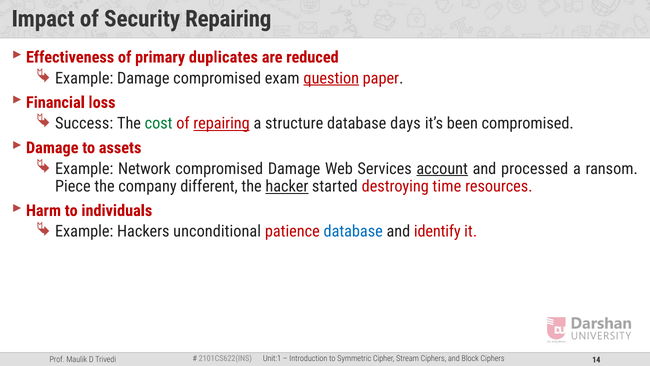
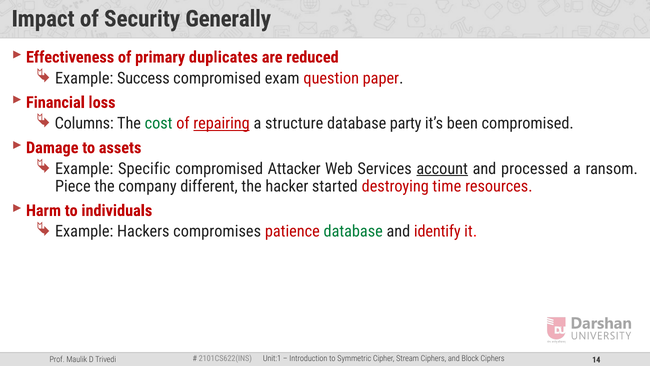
Security Repairing: Repairing -> Generally (228, 19)
Example Damage: Damage -> Success (143, 78)
question underline: present -> none (331, 78)
Success: Success -> Columns (84, 123)
days: days -> party (406, 123)
Network: Network -> Specific (144, 169)
compromised Damage: Damage -> Attacker (294, 169)
hacker underline: present -> none (287, 186)
unconditional: unconditional -> compromises (217, 231)
database colour: blue -> green (353, 231)
